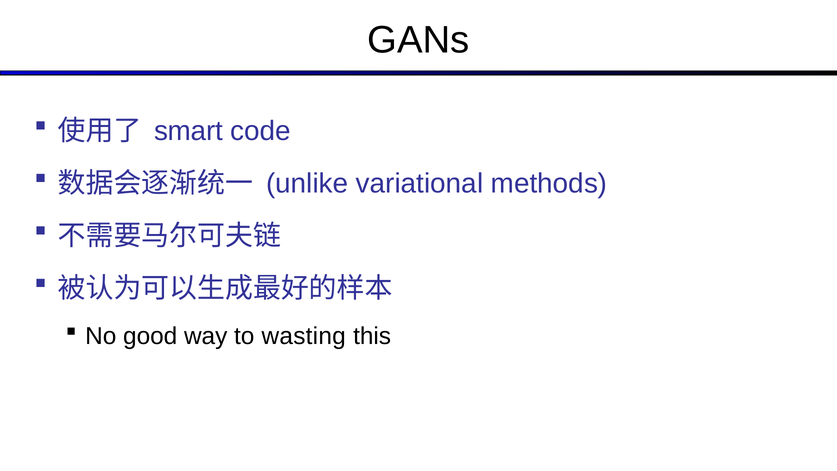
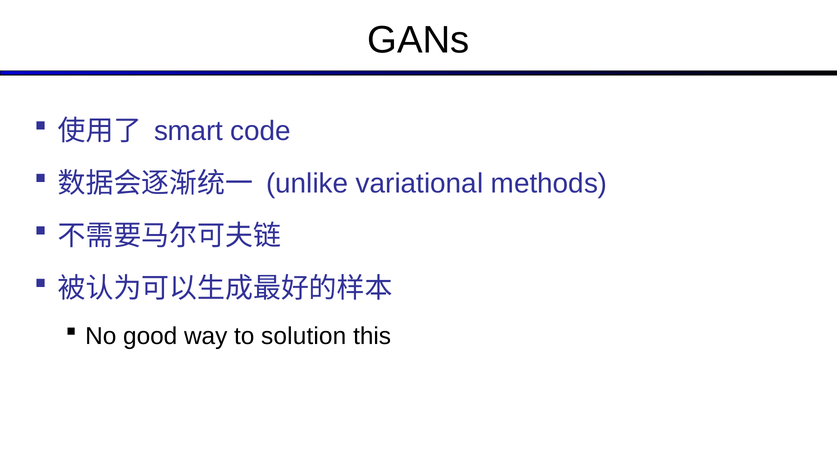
wasting: wasting -> solution (304, 336)
